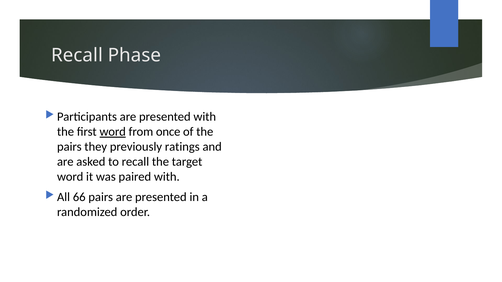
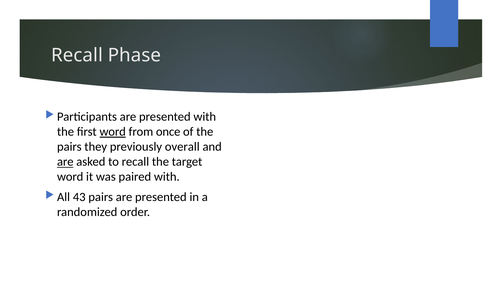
ratings: ratings -> overall (182, 147)
are underline: none -> present (65, 162)
66: 66 -> 43 (79, 197)
